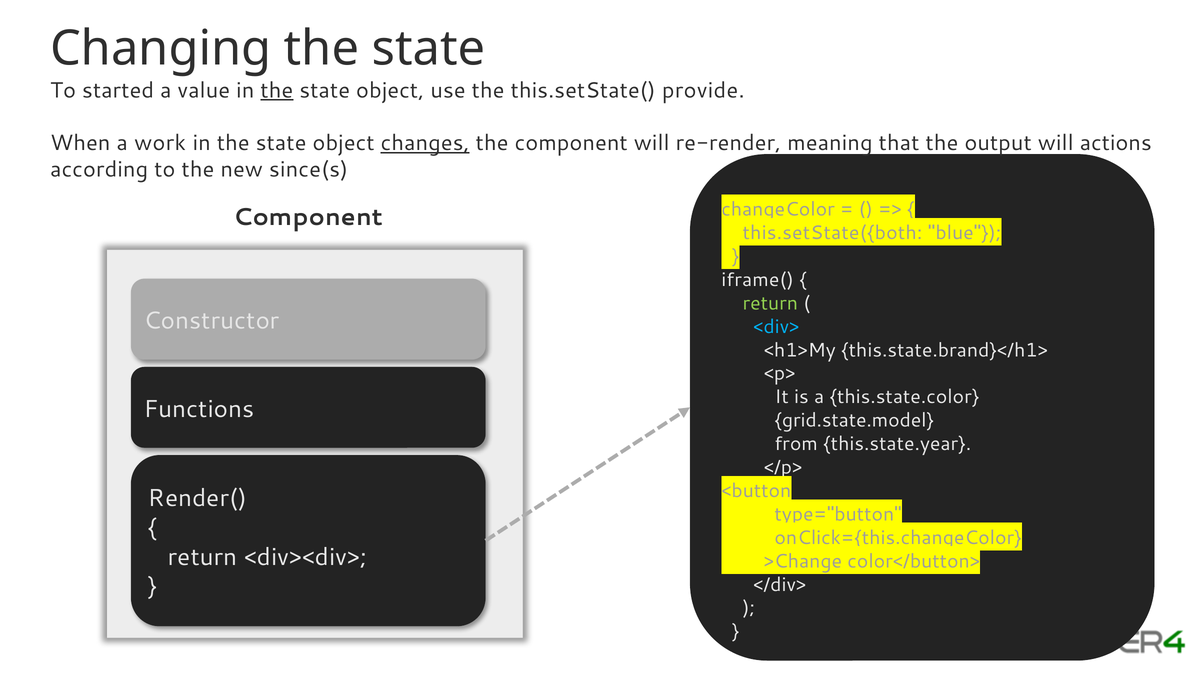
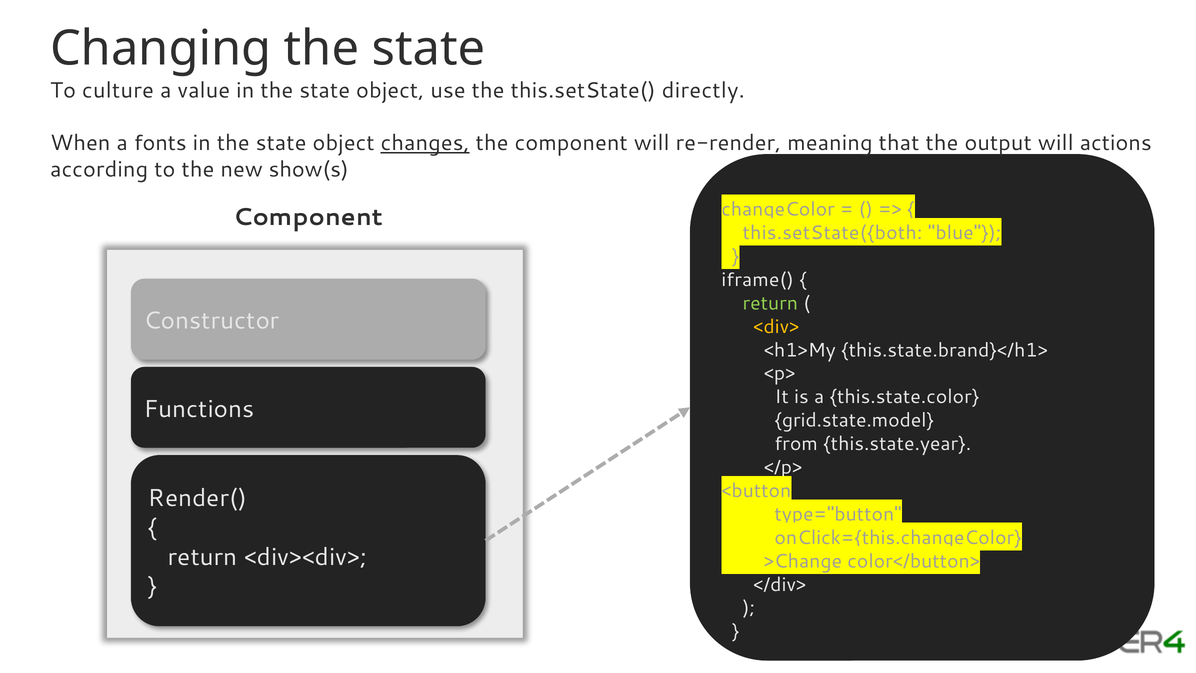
started: started -> culture (118, 90)
the underline: present -> none (277, 90)
provide: provide -> directly (703, 90)
work: work -> fonts (160, 143)
since(s: since(s -> show(s (309, 170)
<div> colour: light blue -> yellow (776, 326)
